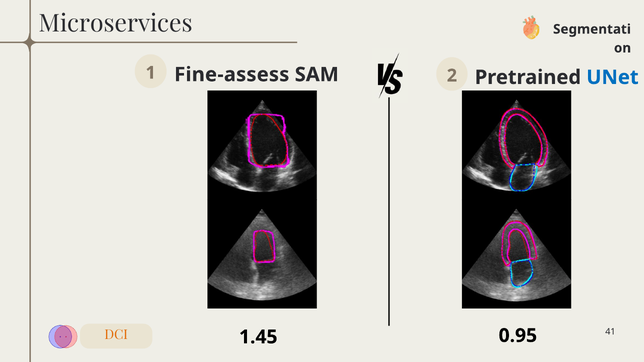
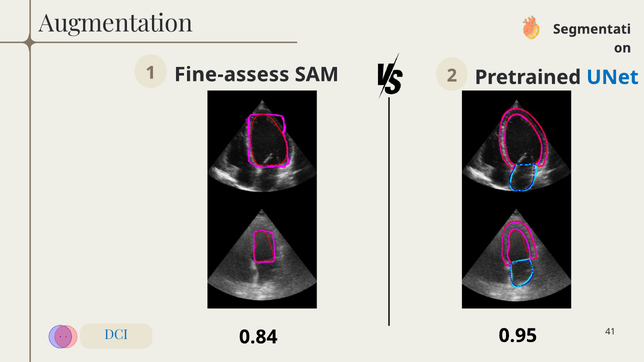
Microservices: Microservices -> Augmentation (116, 24)
DCI colour: orange -> blue (116, 335)
1.45: 1.45 -> 0.84 (258, 337)
